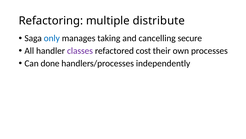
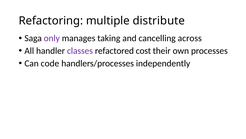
only colour: blue -> purple (52, 38)
secure: secure -> across (190, 38)
done: done -> code (50, 63)
